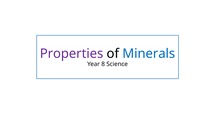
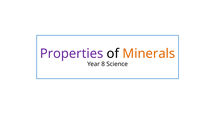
Minerals colour: blue -> orange (149, 53)
